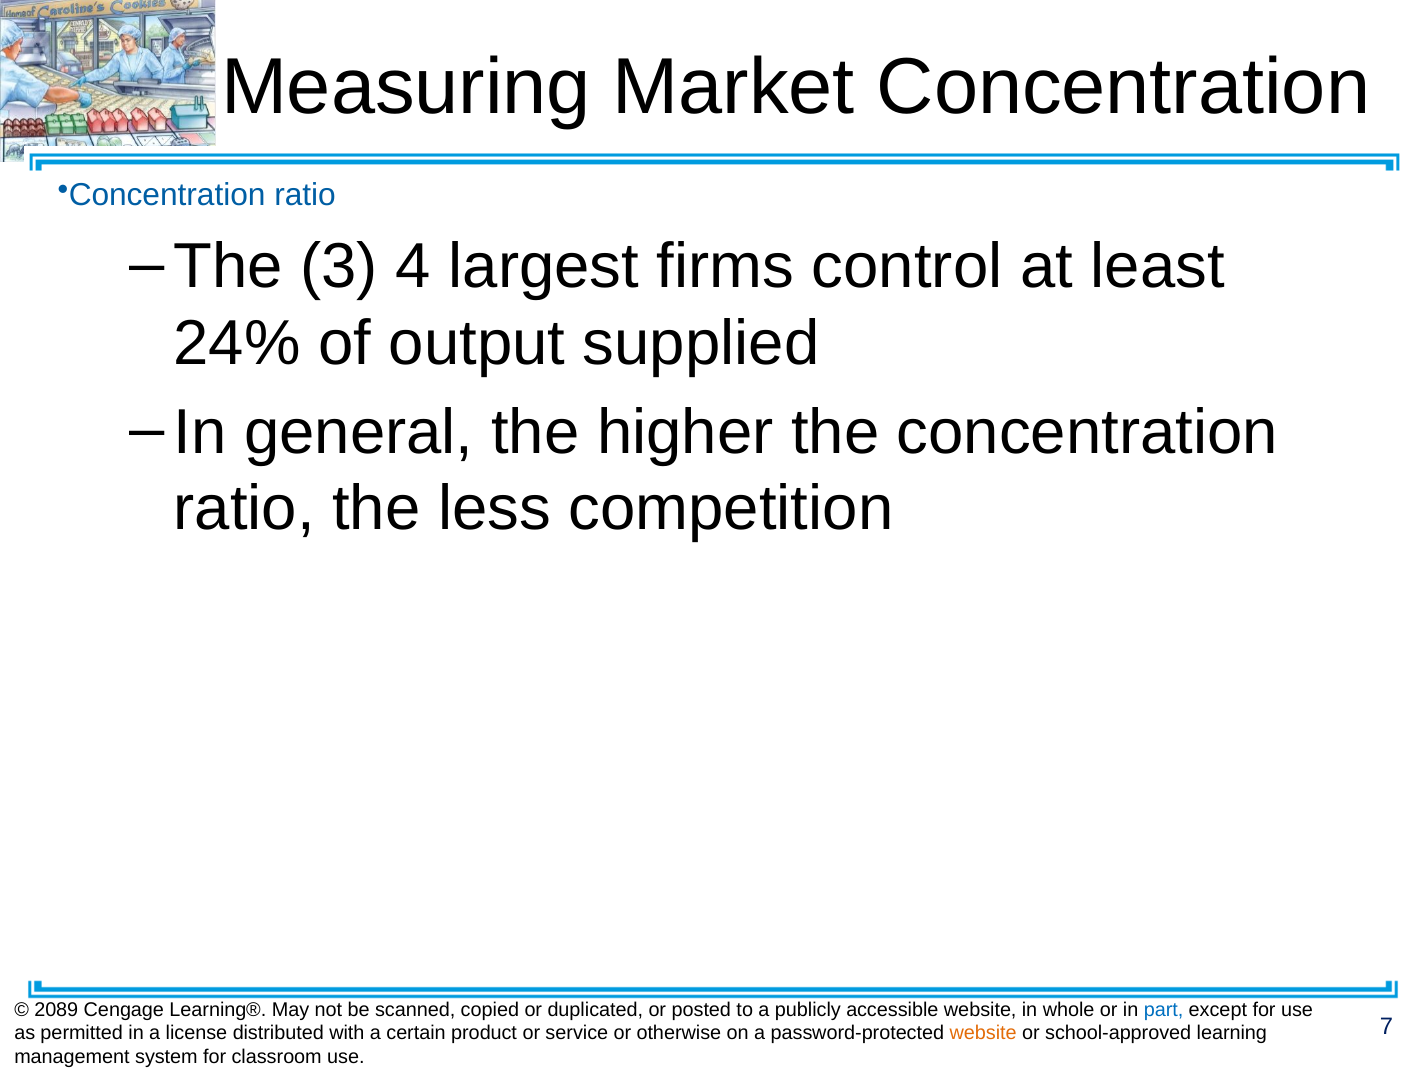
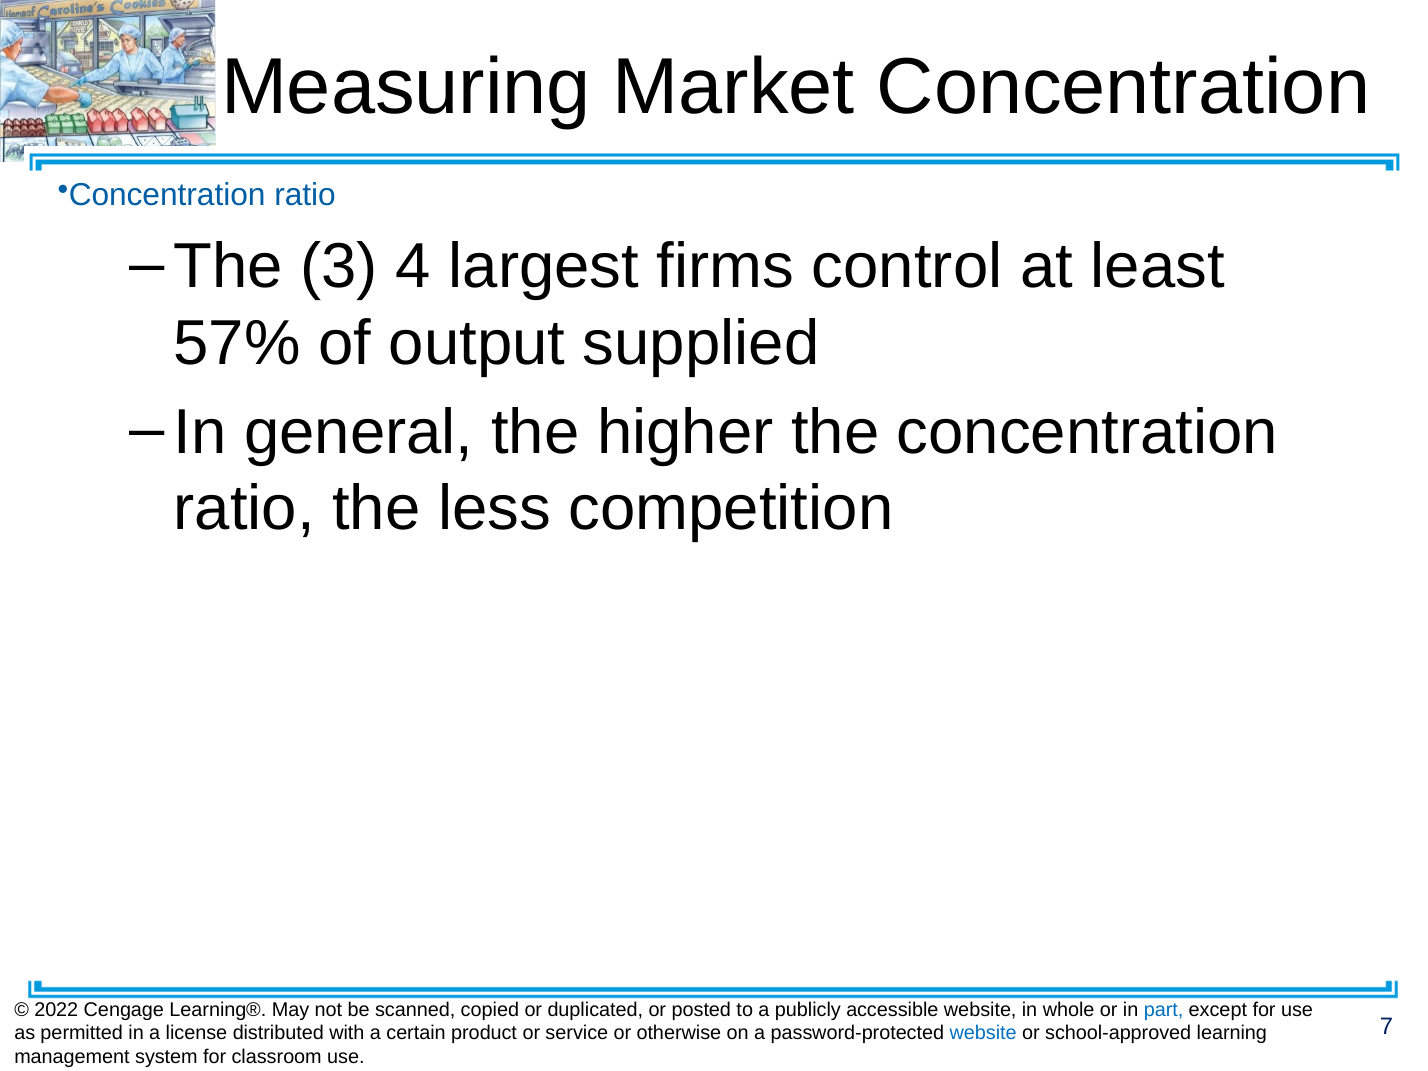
24%: 24% -> 57% (237, 343)
2089: 2089 -> 2022 (56, 1010)
website colour: orange -> blue (983, 1033)
